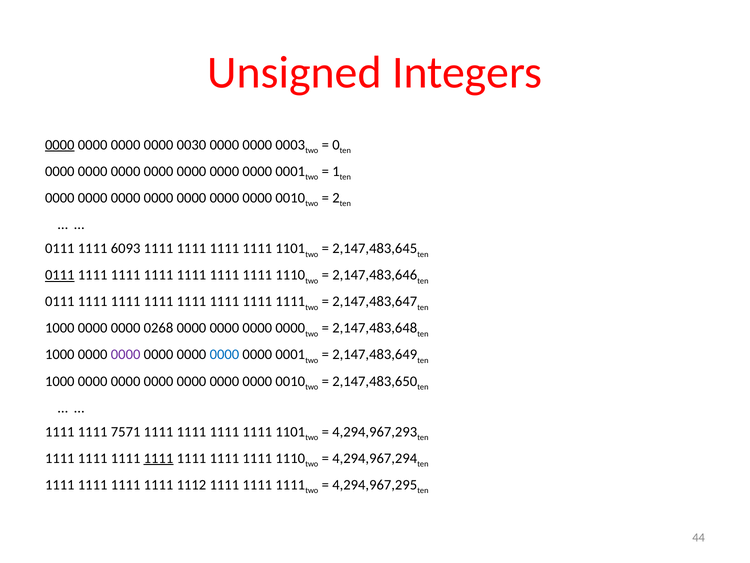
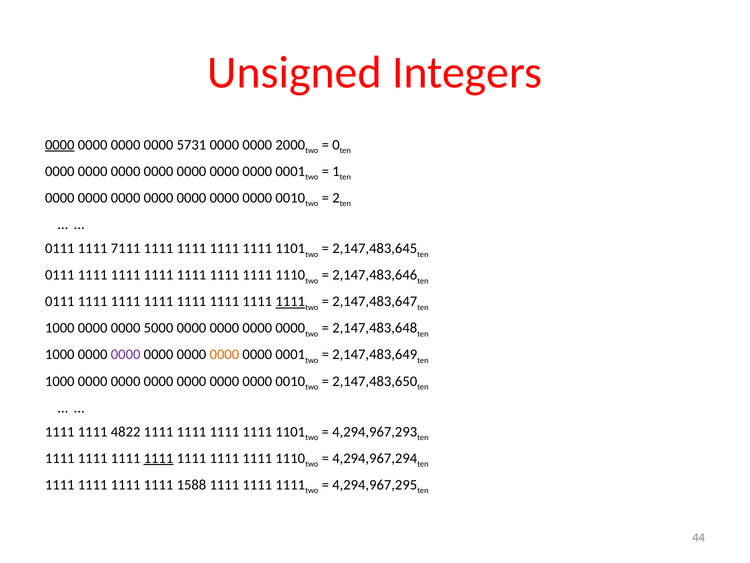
0030: 0030 -> 5731 (191, 145)
0003: 0003 -> 2000 (290, 145)
6093: 6093 -> 7111 (126, 248)
0111 underline: present -> none (60, 275)
1111 underline: none -> present (290, 301)
0268: 0268 -> 5000 (158, 328)
0000 colour: blue -> orange (224, 354)
7571: 7571 -> 4822 (126, 432)
1112: 1112 -> 1588 (191, 484)
